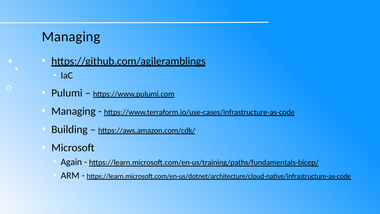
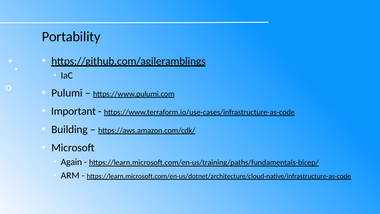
Managing: Managing -> Portability (71, 37)
Managing: Managing -> Important (74, 111)
